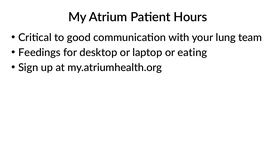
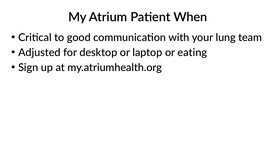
Hours: Hours -> When (190, 17)
Feedings: Feedings -> Adjusted (39, 53)
